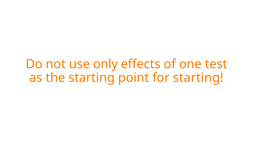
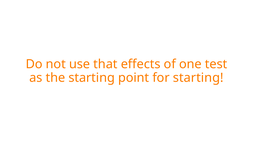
only: only -> that (105, 64)
